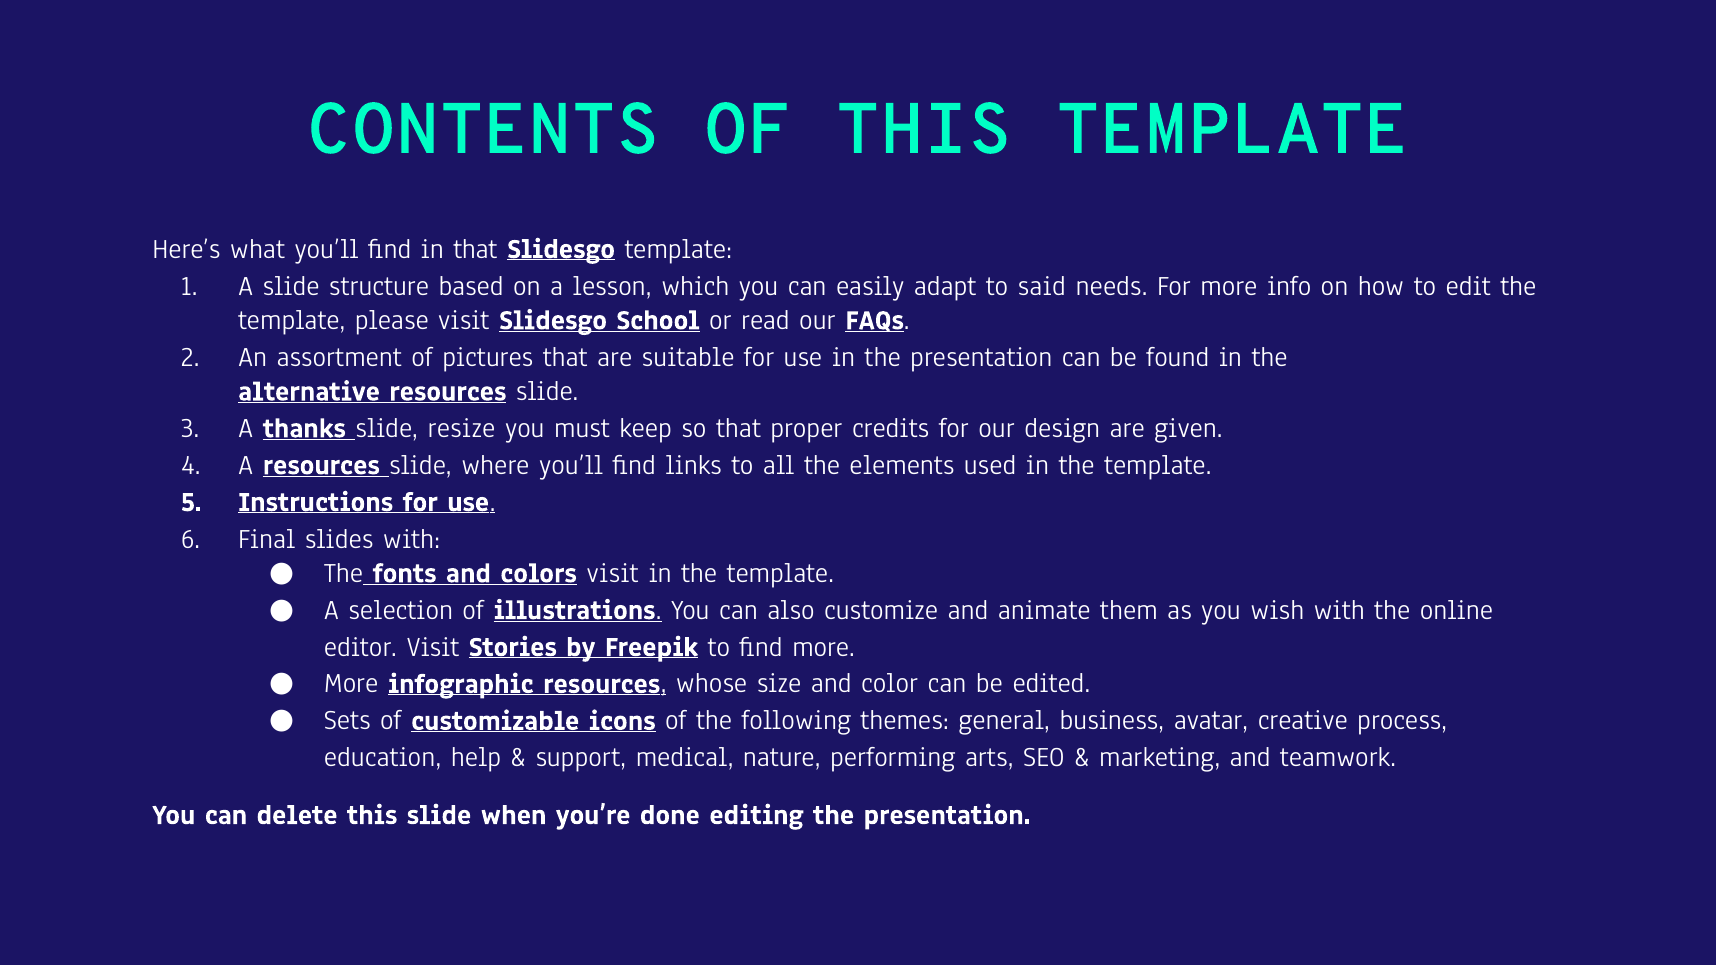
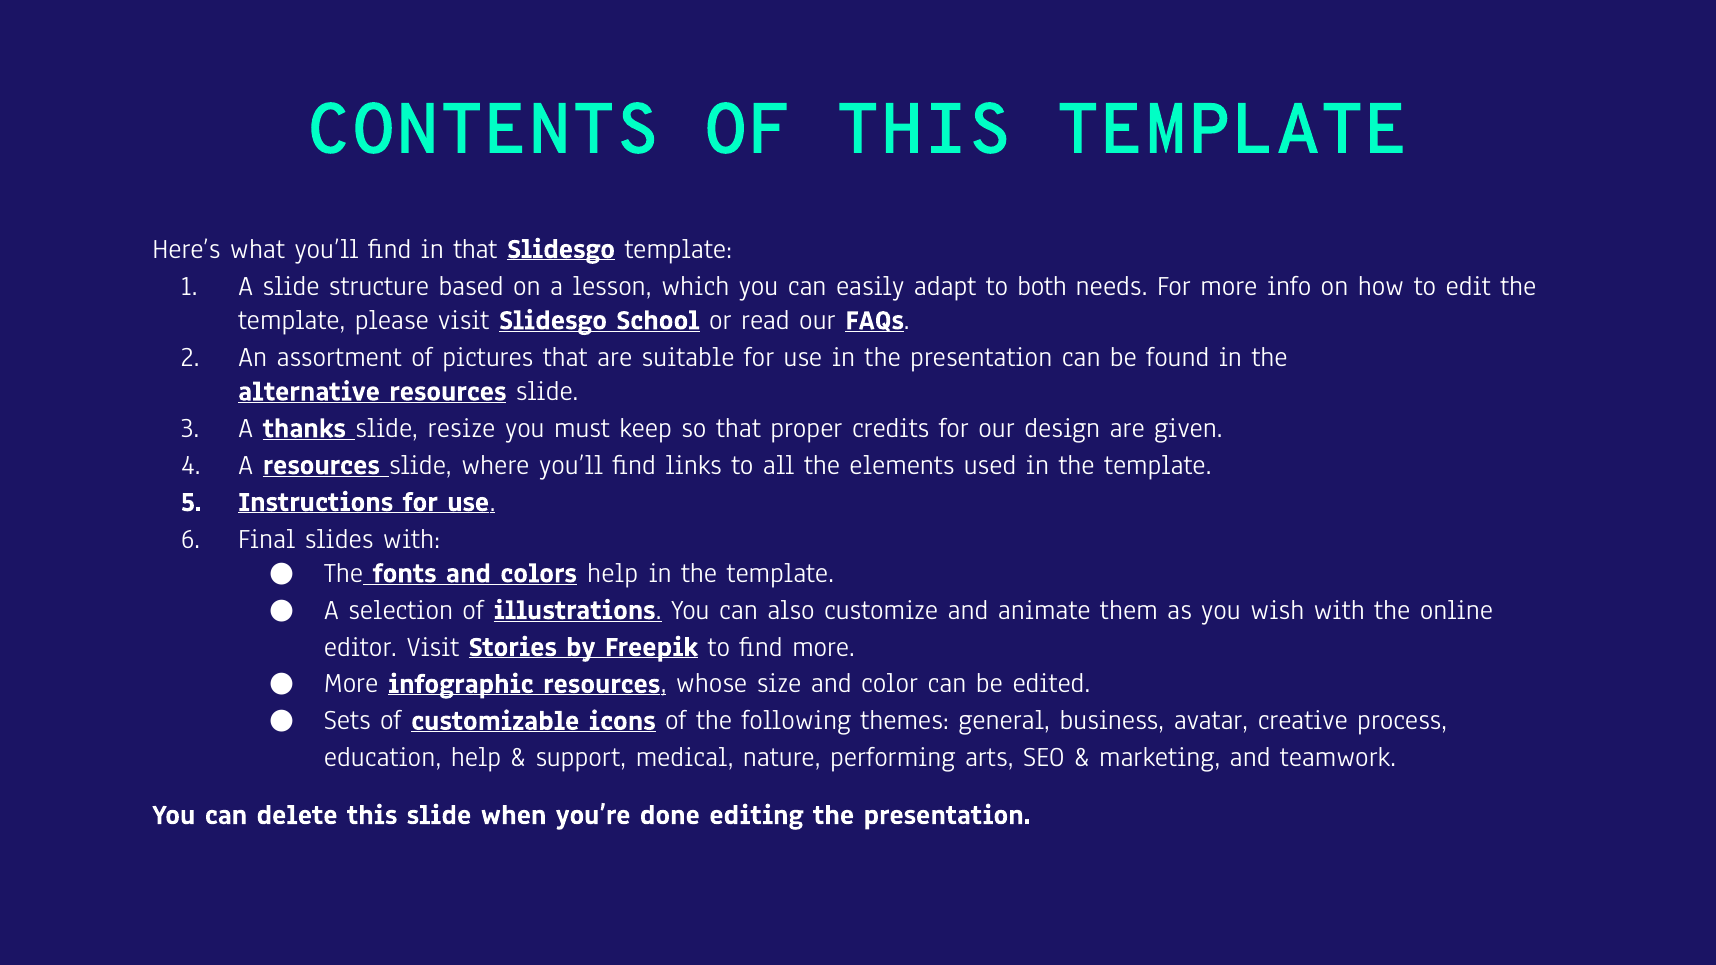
said: said -> both (1042, 286)
colors visit: visit -> help (613, 573)
